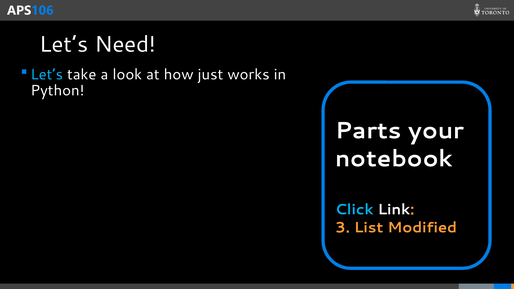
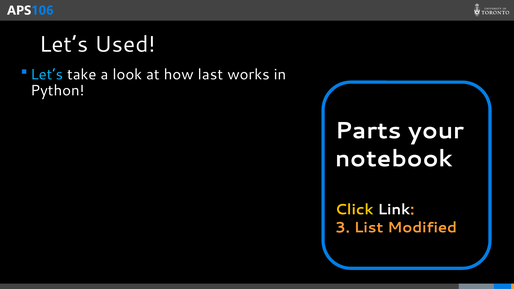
Need: Need -> Used (125, 45)
just: just -> last (210, 75)
Click colour: light blue -> yellow (354, 210)
